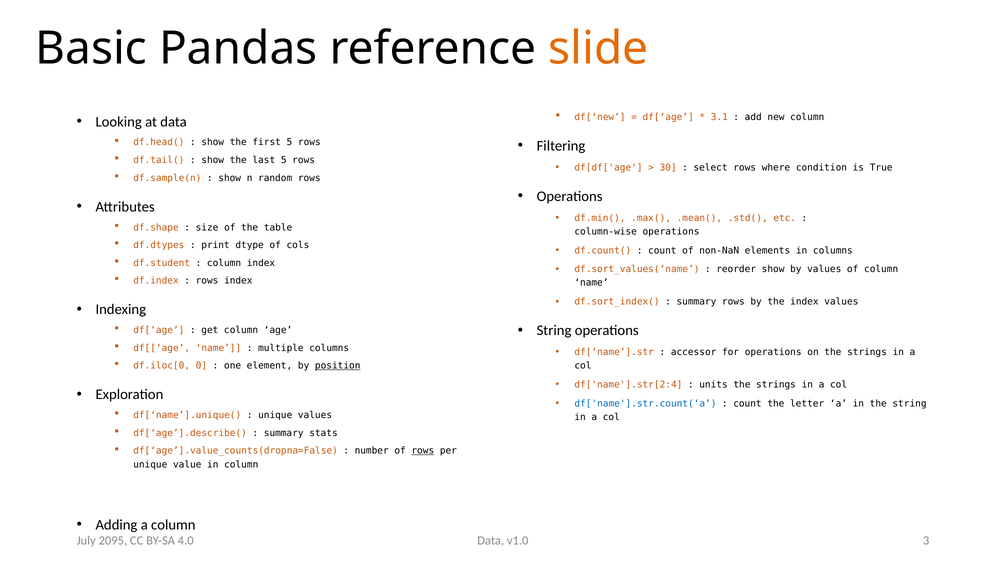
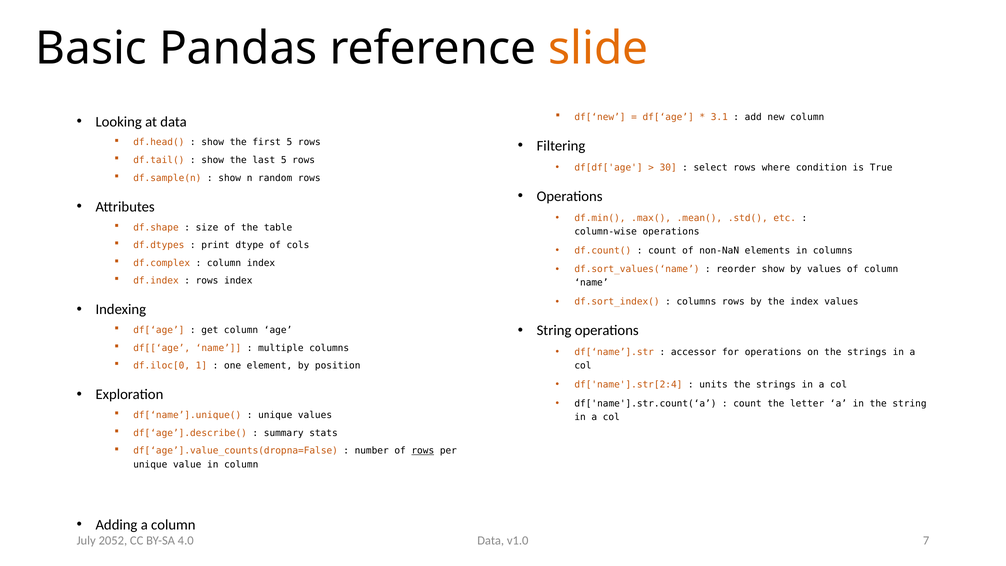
df.student: df.student -> df.complex (162, 263)
summary: summary -> columns (696, 302)
0: 0 -> 1 (201, 366)
position underline: present -> none (338, 366)
df['name'].str.count(‘a colour: blue -> black (645, 403)
3: 3 -> 7 (926, 540)
2095: 2095 -> 2052 (113, 540)
